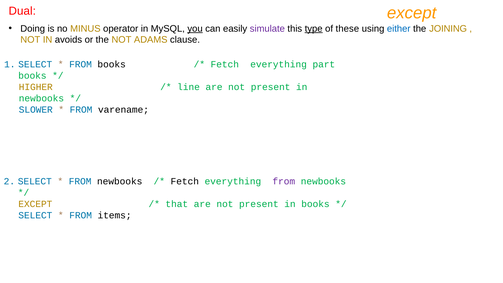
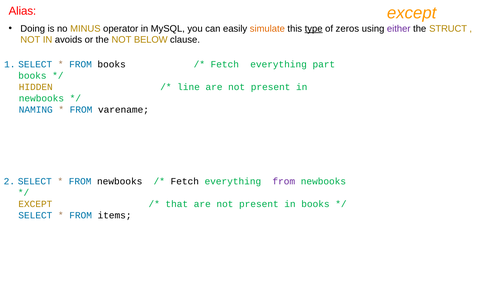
Dual: Dual -> Alias (22, 11)
you underline: present -> none (195, 29)
simulate colour: purple -> orange (267, 29)
these: these -> zeros (347, 29)
either colour: blue -> purple (399, 29)
JOINING: JOINING -> STRUCT (448, 29)
ADAMS: ADAMS -> BELOW (151, 40)
HIGHER: HIGHER -> HIDDEN (36, 87)
SLOWER: SLOWER -> NAMING (36, 110)
